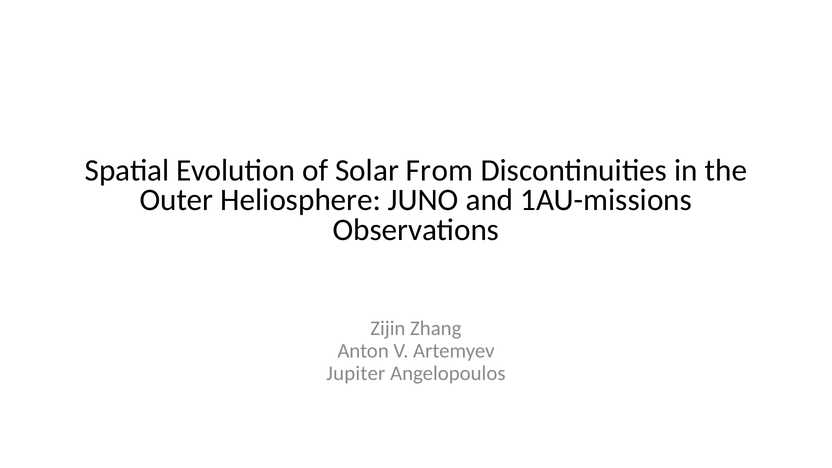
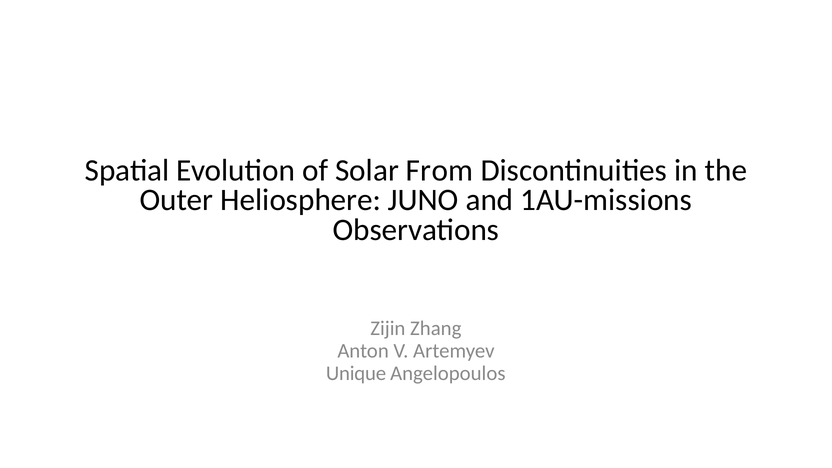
Jupiter: Jupiter -> Unique (356, 373)
